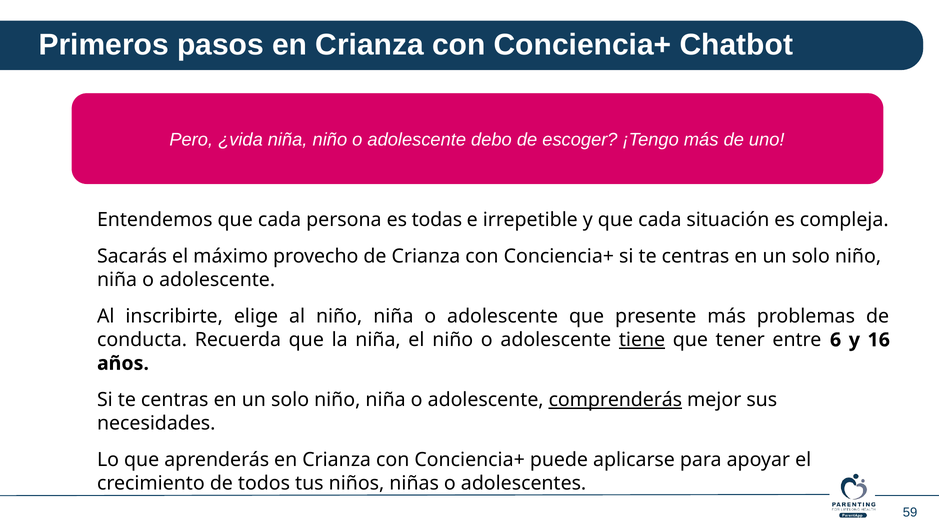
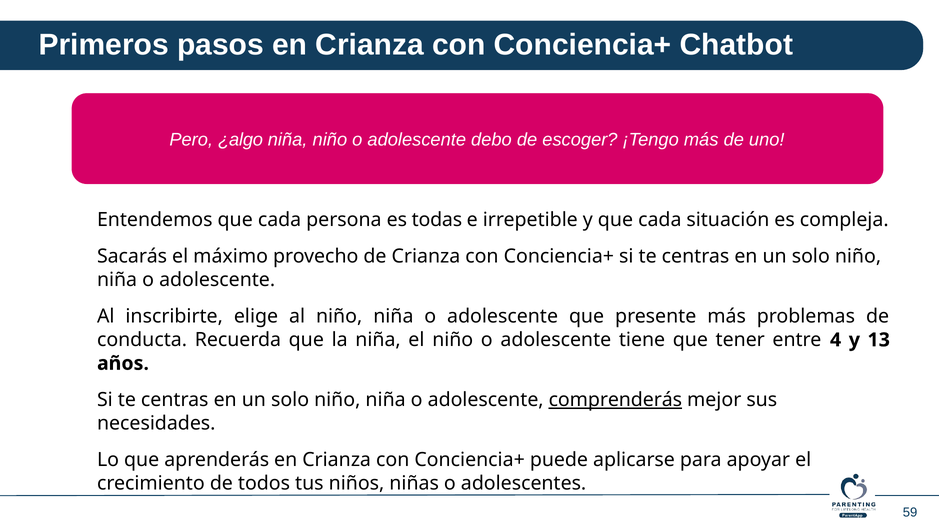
¿vida: ¿vida -> ¿algo (241, 140)
tiene underline: present -> none (642, 340)
6: 6 -> 4 (836, 340)
16: 16 -> 13 (879, 340)
